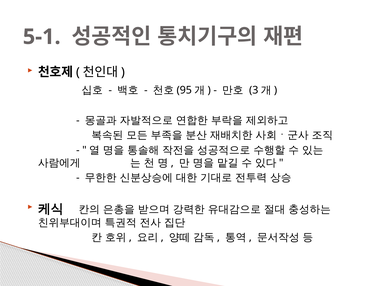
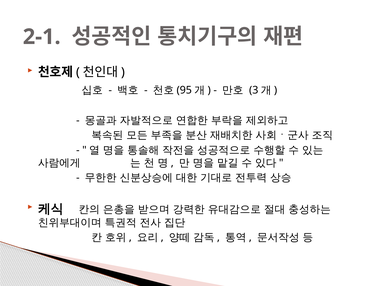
5-1: 5-1 -> 2-1 (42, 37)
